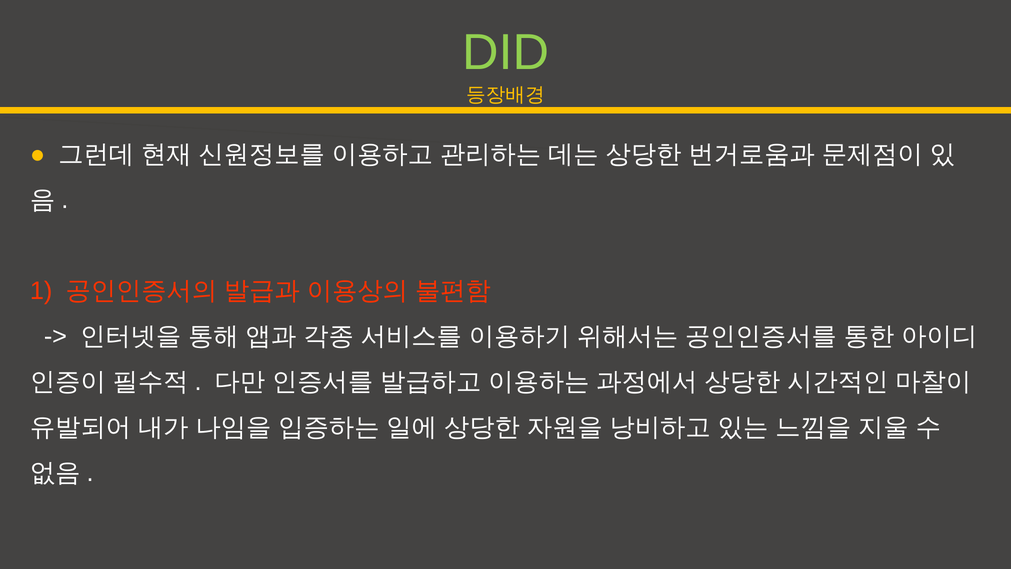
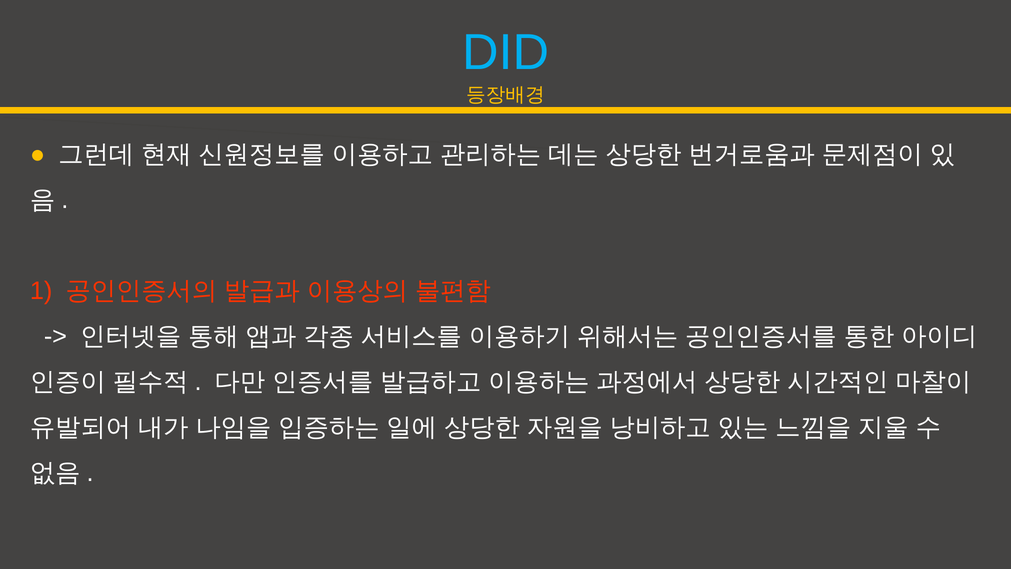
DID colour: light green -> light blue (506, 52)
